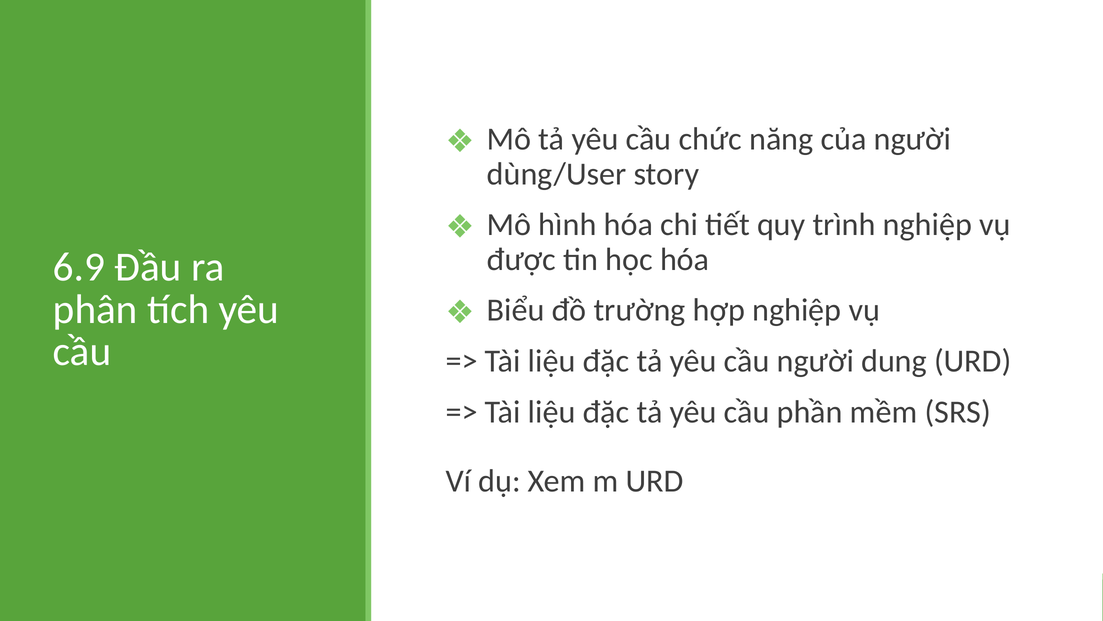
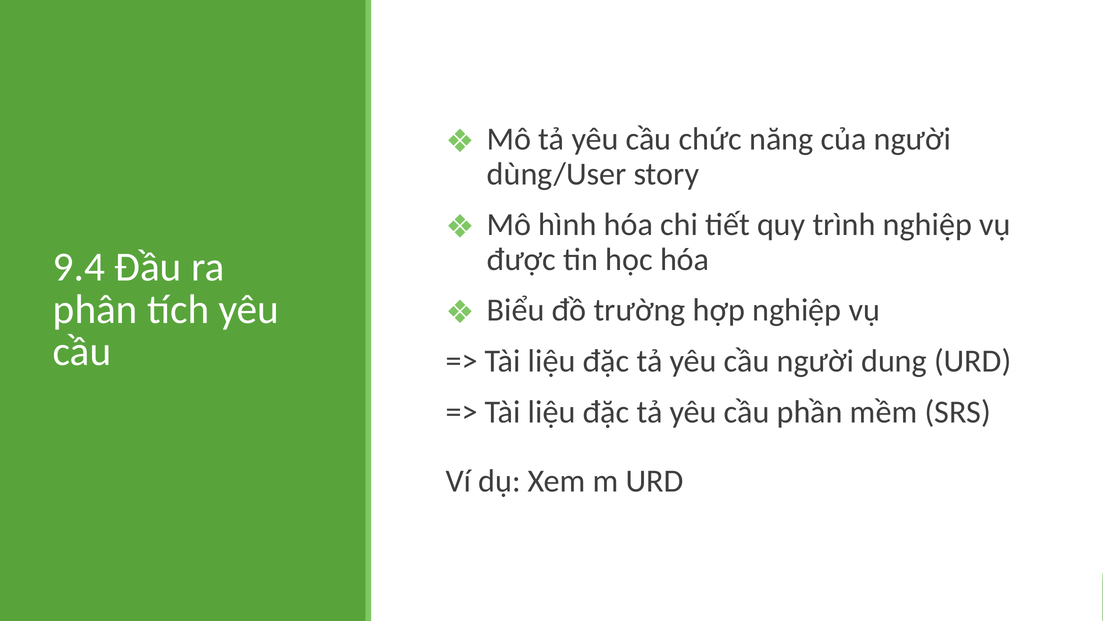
6.9: 6.9 -> 9.4 (79, 267)
